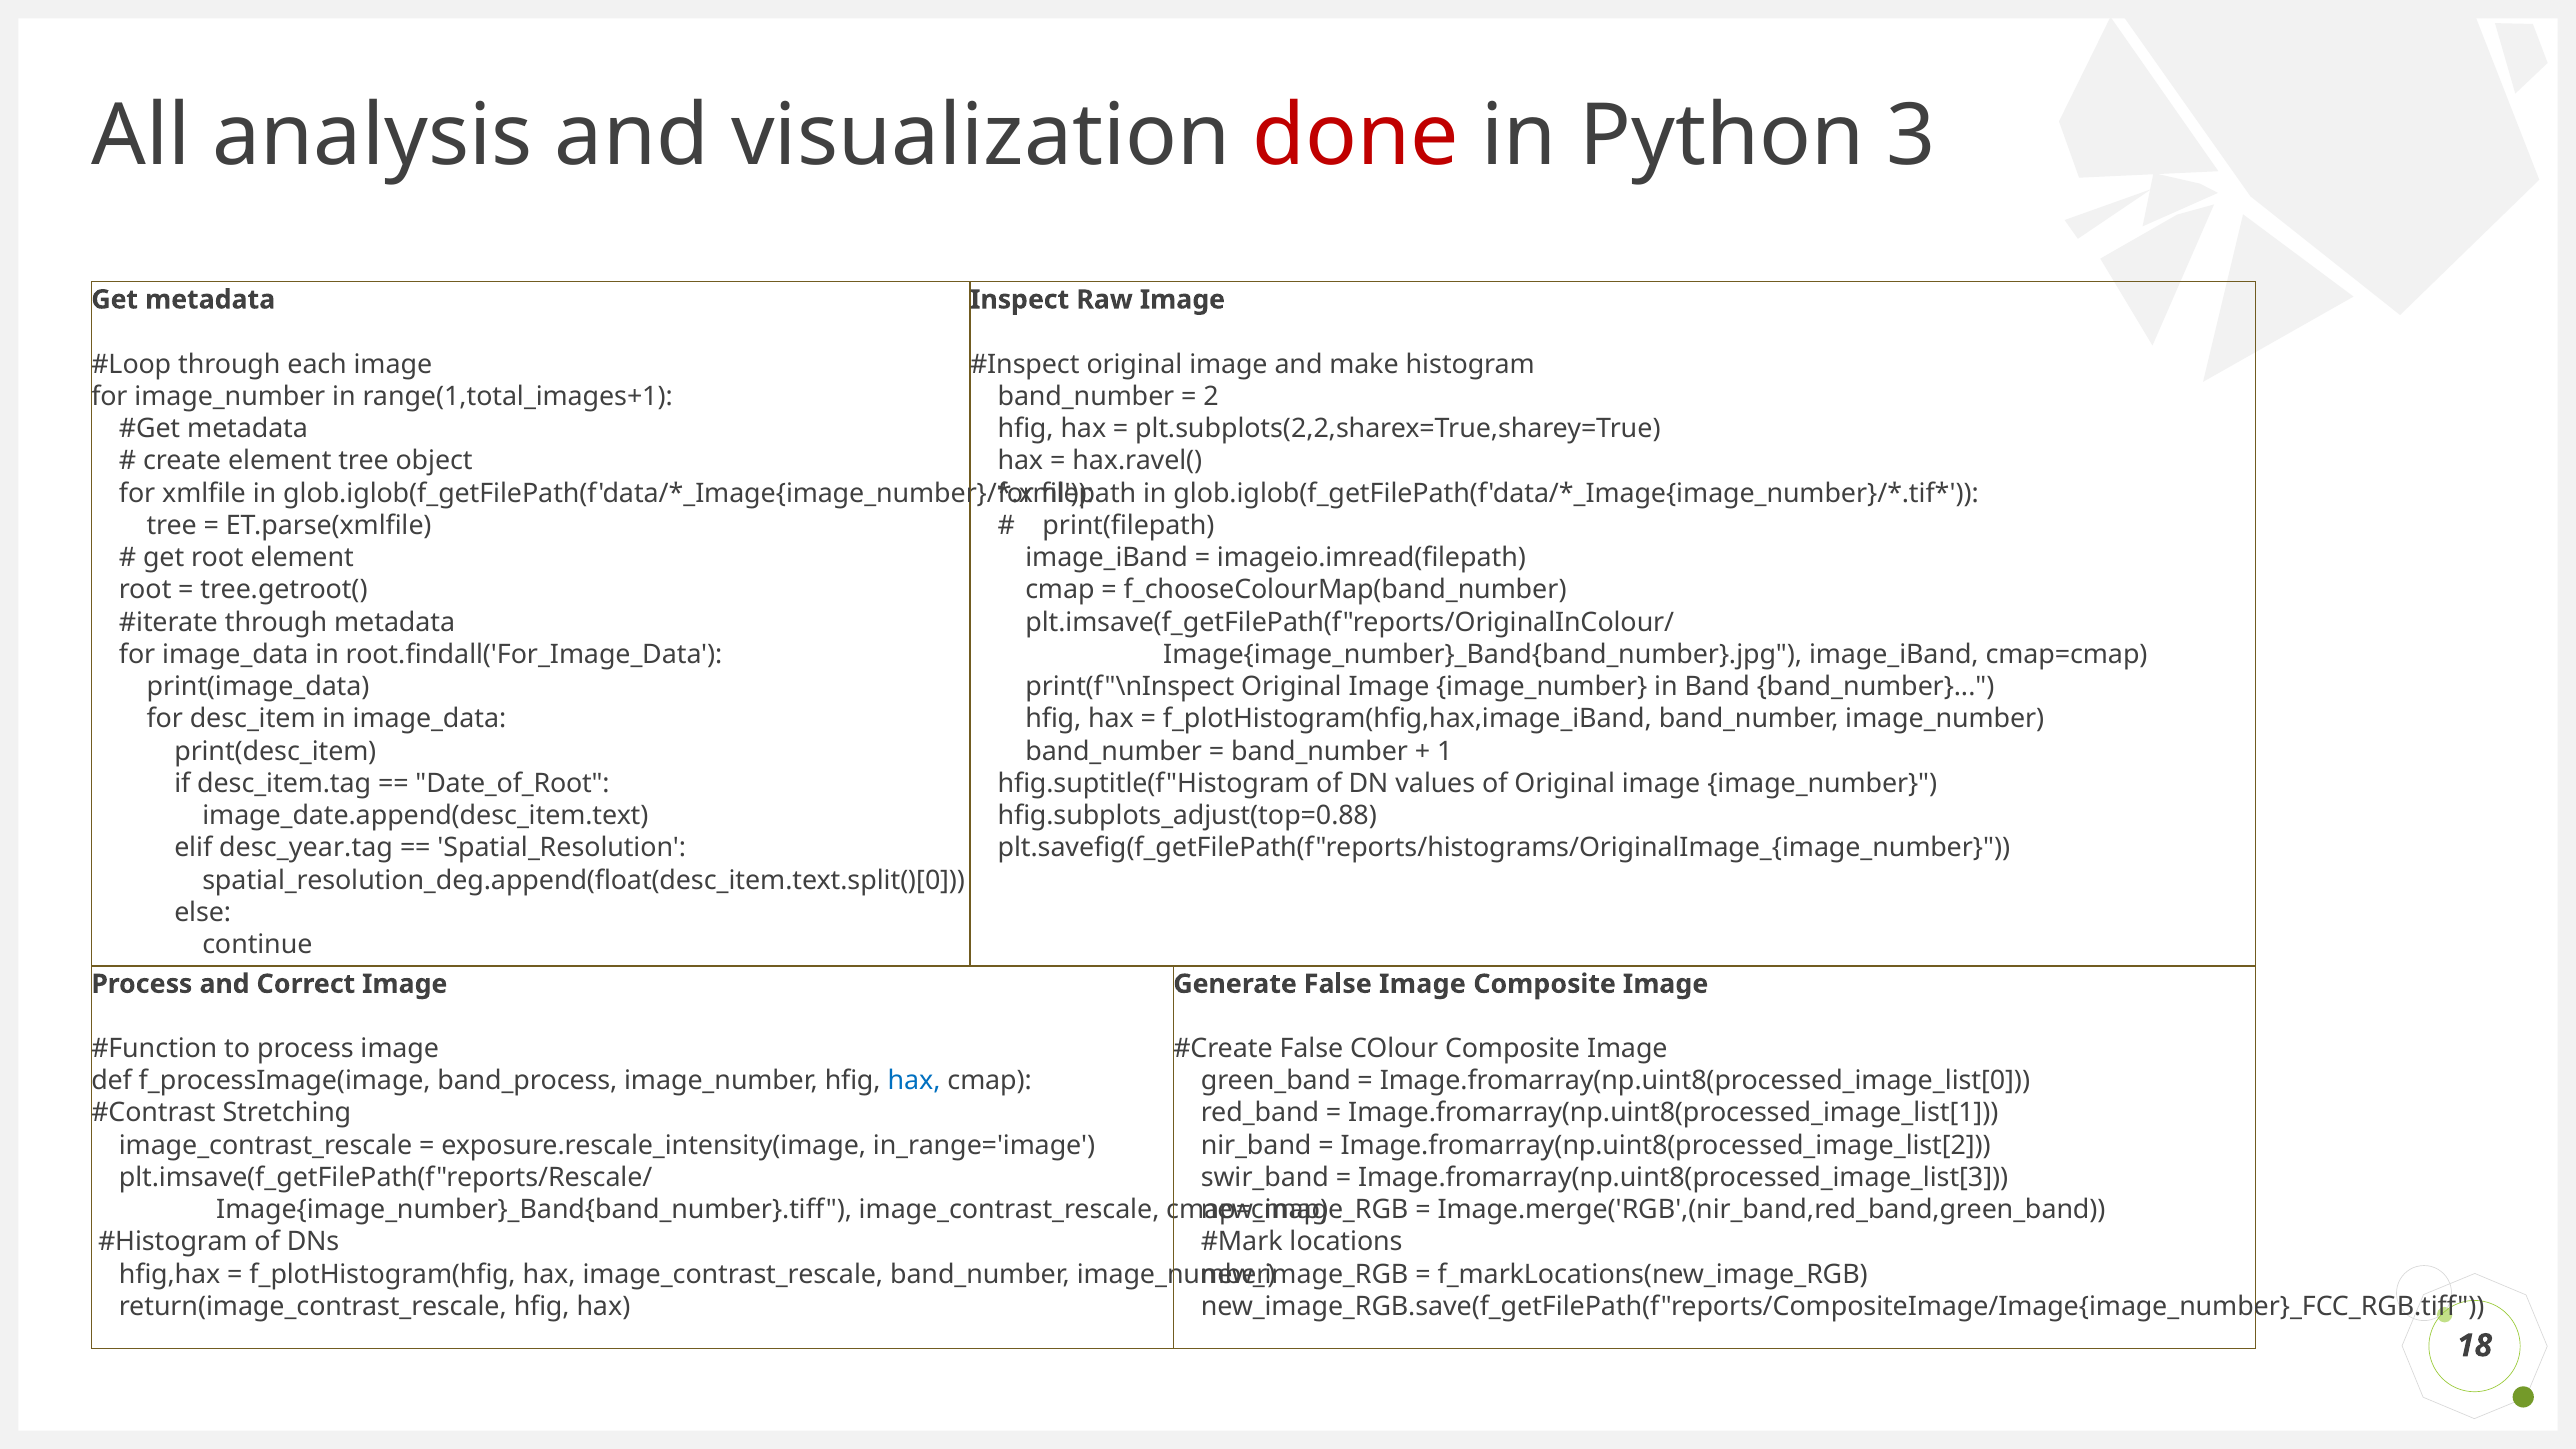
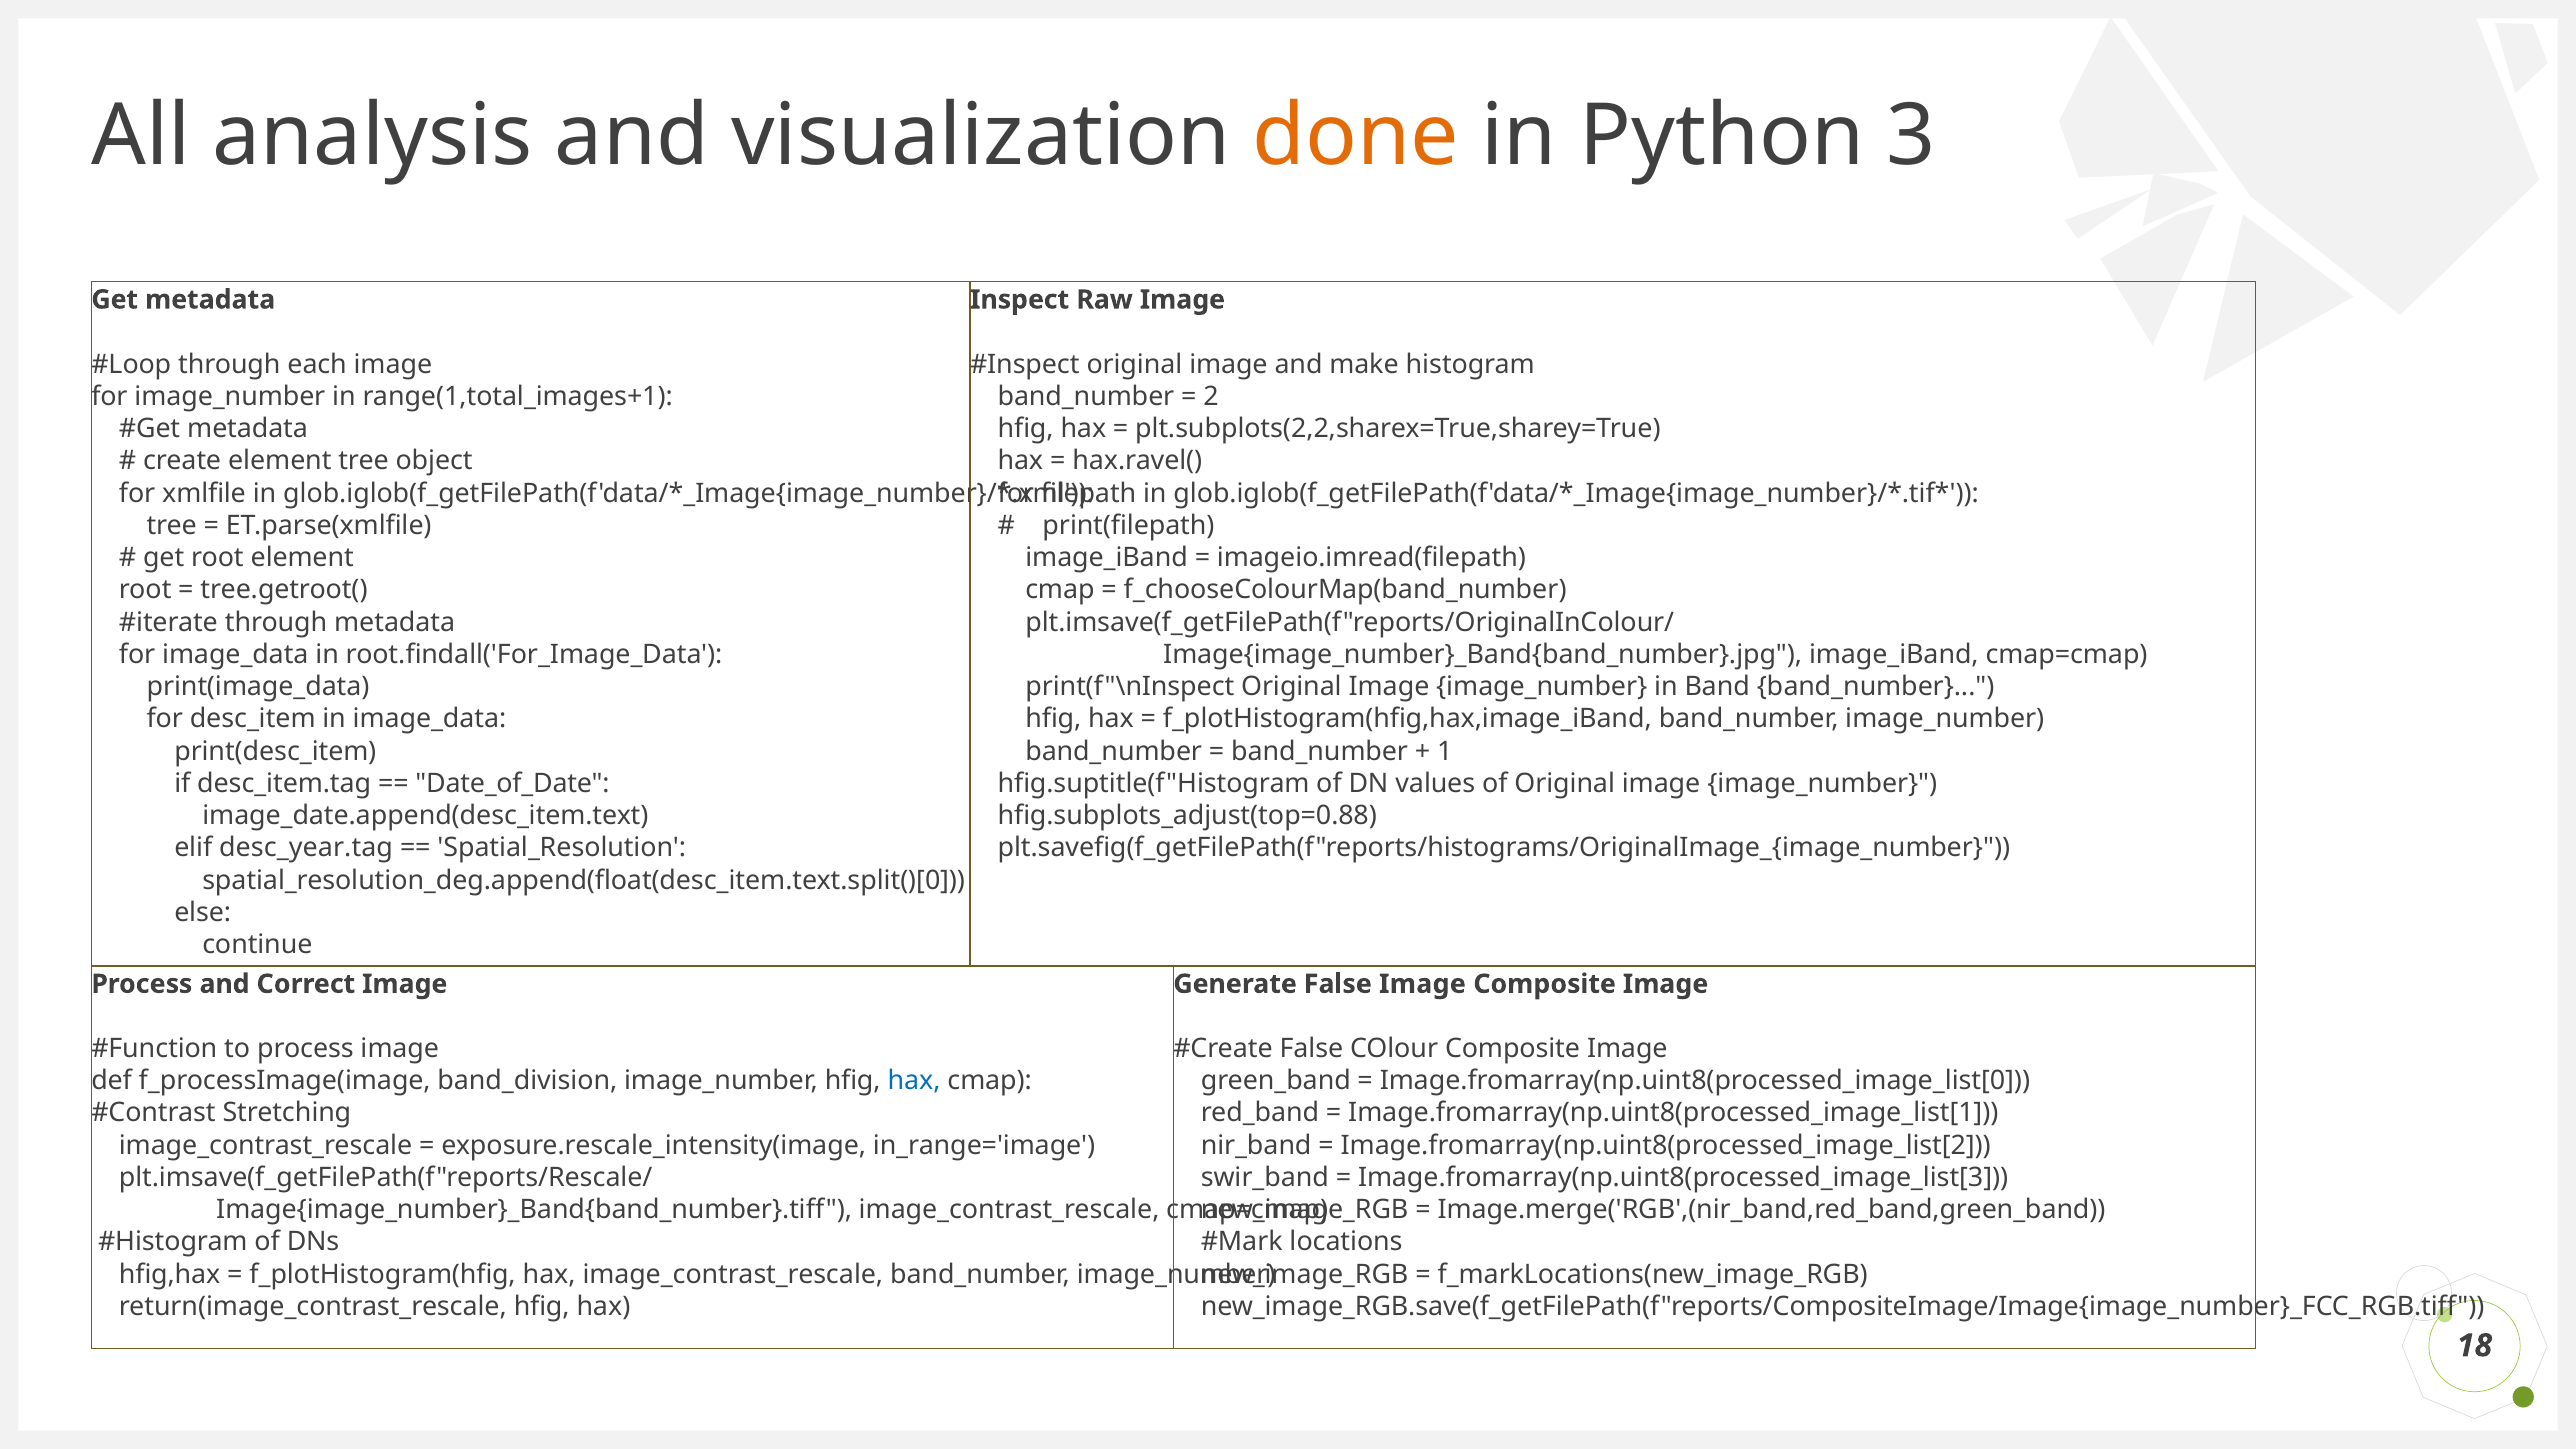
done colour: red -> orange (1356, 136)
Date_of_Root: Date_of_Root -> Date_of_Date (513, 783)
band_process: band_process -> band_division (527, 1081)
